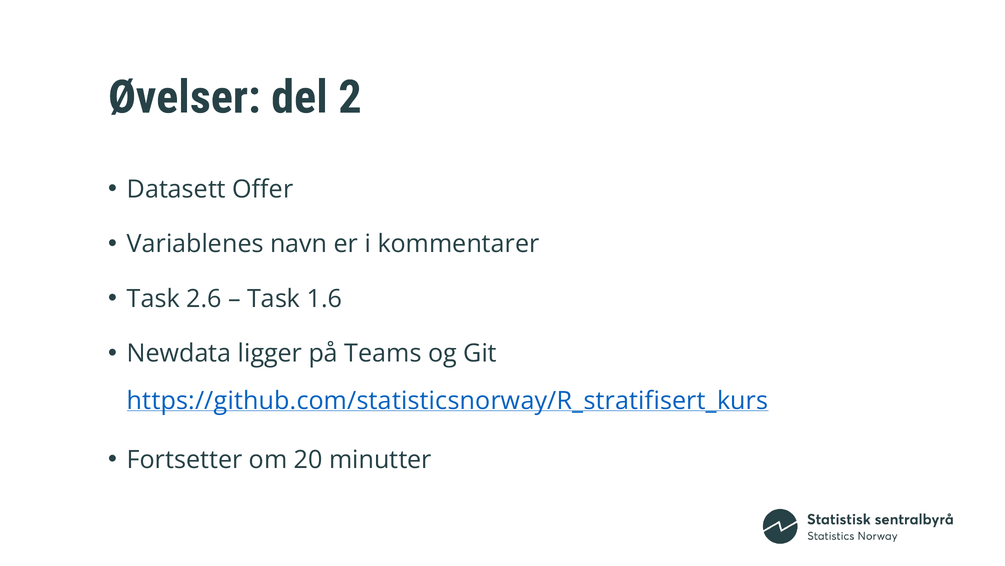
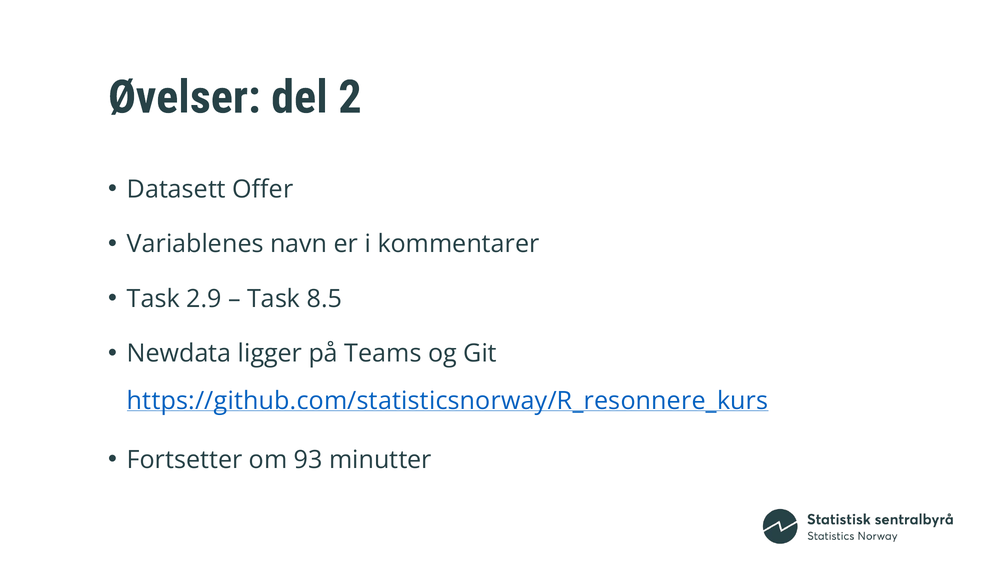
2.6: 2.6 -> 2.9 (204, 299)
1.6: 1.6 -> 8.5 (324, 299)
https://github.com/statisticsnorway/R_stratifisert_kurs: https://github.com/statisticsnorway/R_stratifisert_kurs -> https://github.com/statisticsnorway/R_resonnere_kurs (448, 400)
20: 20 -> 93 (308, 459)
